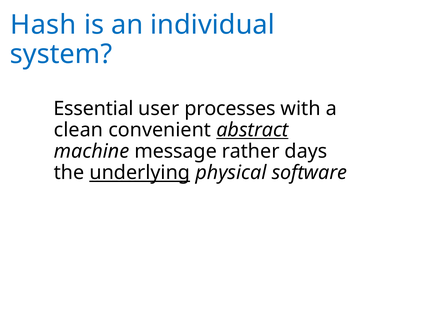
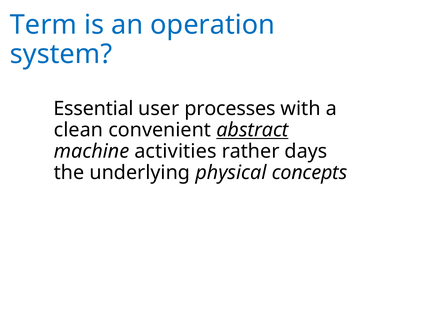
Hash: Hash -> Term (43, 25)
individual: individual -> operation (213, 25)
message: message -> activities (176, 151)
underlying underline: present -> none (140, 173)
software: software -> concepts (309, 173)
